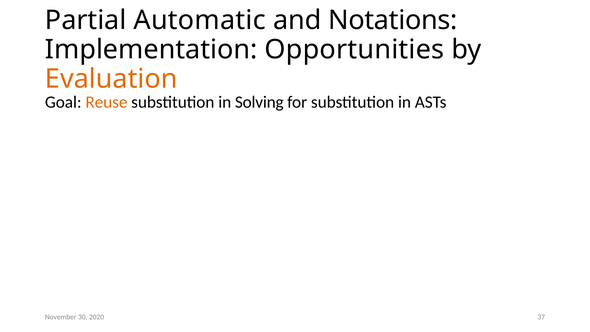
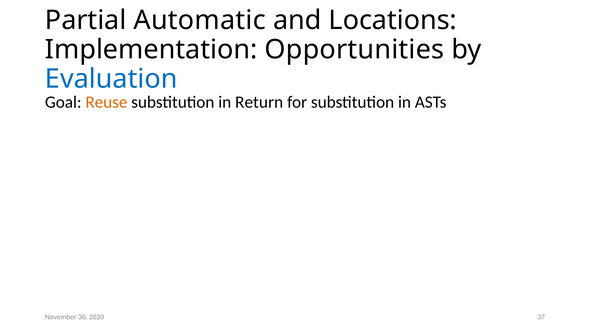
Notations: Notations -> Locations (393, 20)
Evaluation colour: orange -> blue (111, 79)
Solving: Solving -> Return (259, 102)
